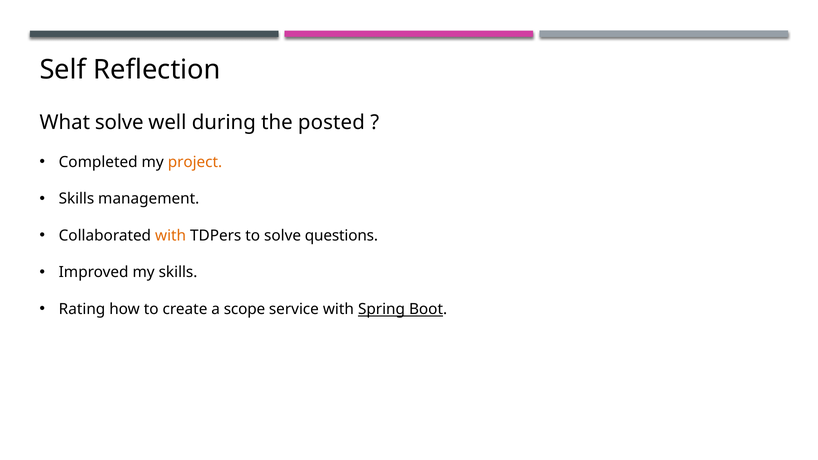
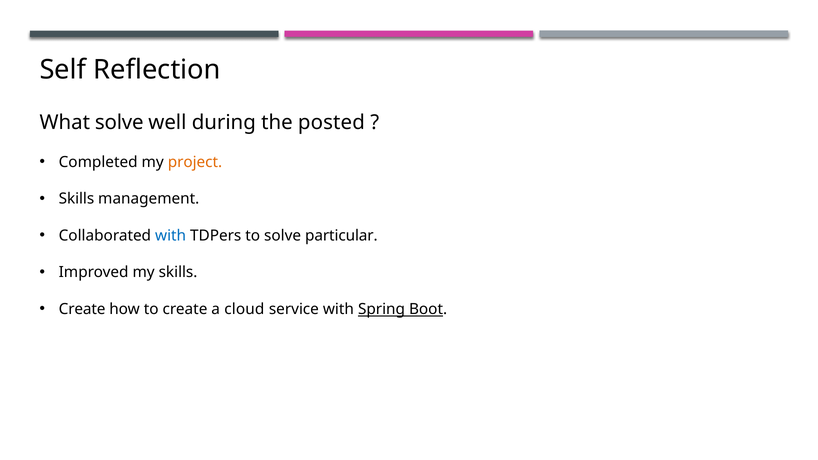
with colour: orange -> blue (171, 236)
questions: questions -> particular (341, 236)
Rating: Rating -> Create (82, 309)
scope: scope -> cloud (244, 309)
